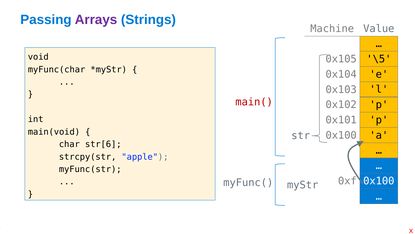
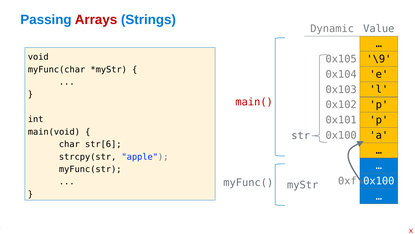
Arrays colour: purple -> red (96, 20)
Machine: Machine -> Dynamic (332, 29)
\5: \5 -> \9 (379, 59)
